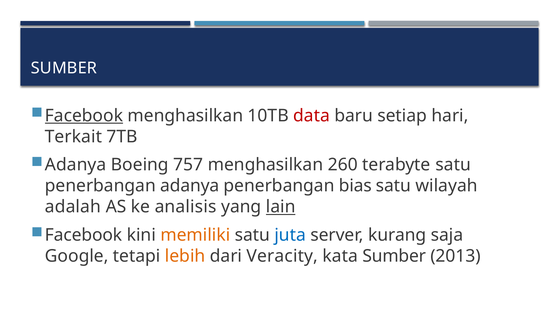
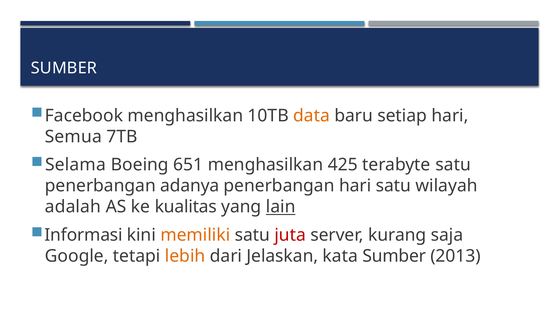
Facebook underline: present -> none (84, 115)
data colour: red -> orange (312, 115)
Terkait: Terkait -> Semua (73, 136)
Adanya: Adanya -> Selama (76, 165)
757: 757 -> 651 (188, 165)
260: 260 -> 425 (343, 165)
penerbangan bias: bias -> hari (355, 186)
analisis: analisis -> kualitas (186, 206)
Facebook: Facebook -> Informasi (84, 235)
juta colour: blue -> red (290, 235)
Veracity: Veracity -> Jelaskan (282, 256)
